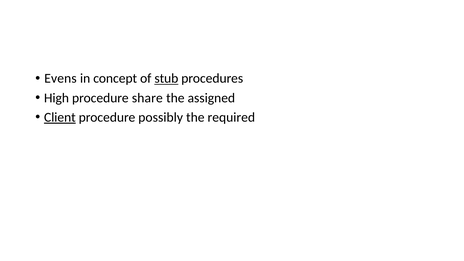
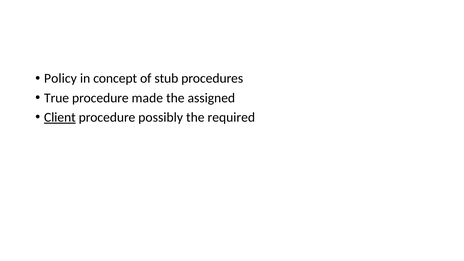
Evens: Evens -> Policy (60, 78)
stub underline: present -> none (166, 78)
High: High -> True (57, 98)
share: share -> made (147, 98)
